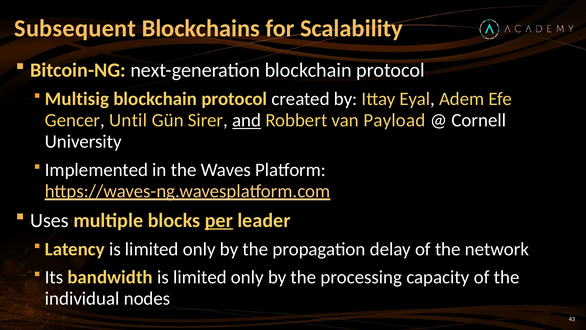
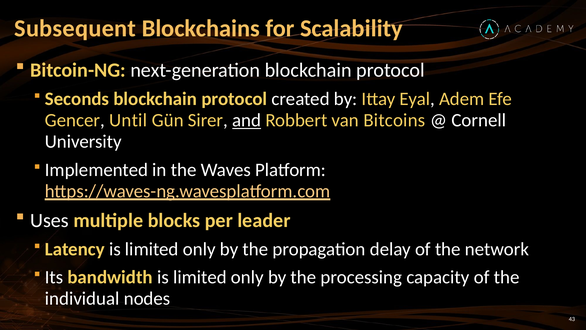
Multisig: Multisig -> Seconds (77, 99)
Payload: Payload -> Bitcoins (394, 120)
per underline: present -> none (219, 220)
